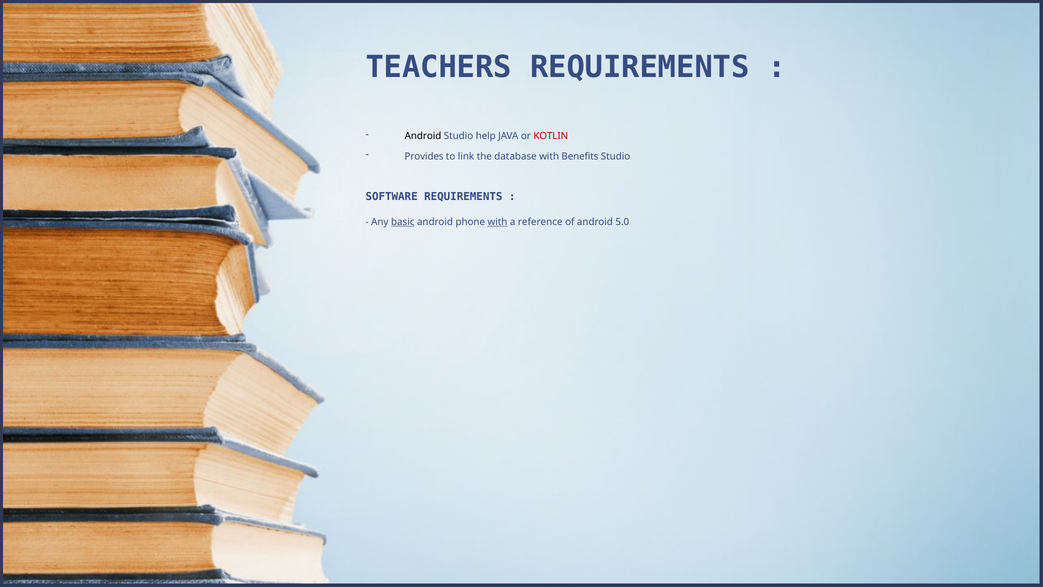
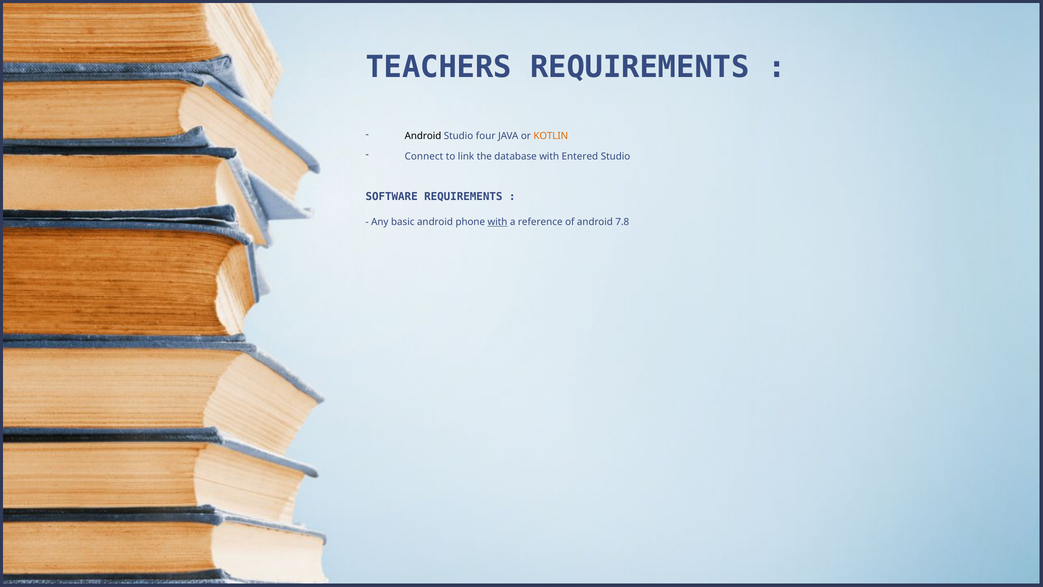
help: help -> four (486, 136)
KOTLIN colour: red -> orange (551, 136)
Provides: Provides -> Connect (424, 156)
Benefits: Benefits -> Entered (580, 156)
basic underline: present -> none (403, 222)
5.0: 5.0 -> 7.8 (622, 222)
